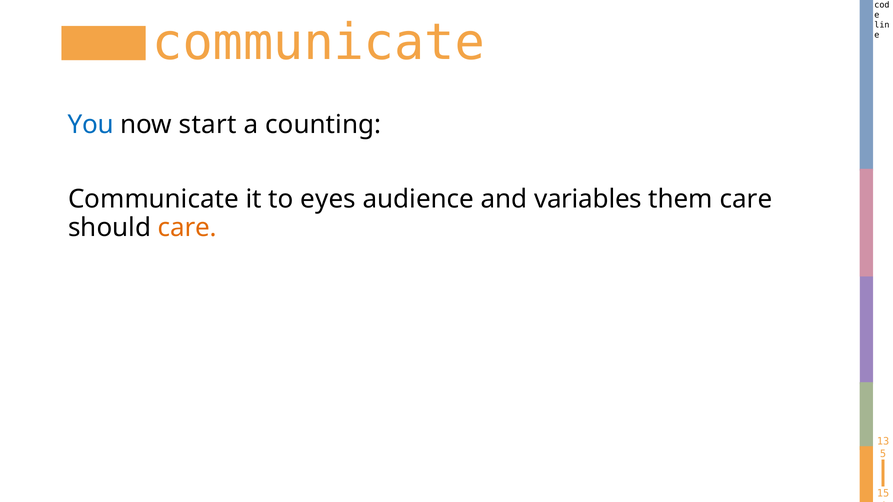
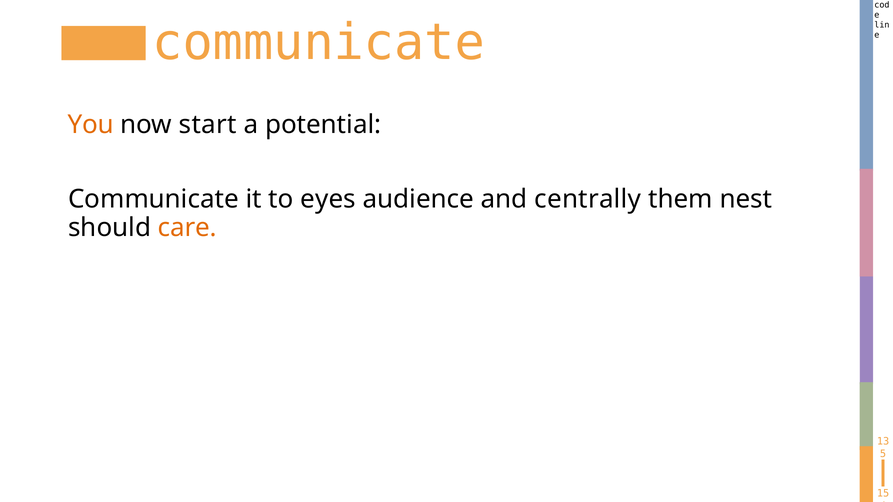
You colour: blue -> orange (91, 125)
counting: counting -> potential (323, 125)
variables: variables -> centrally (588, 199)
them care: care -> nest (746, 199)
